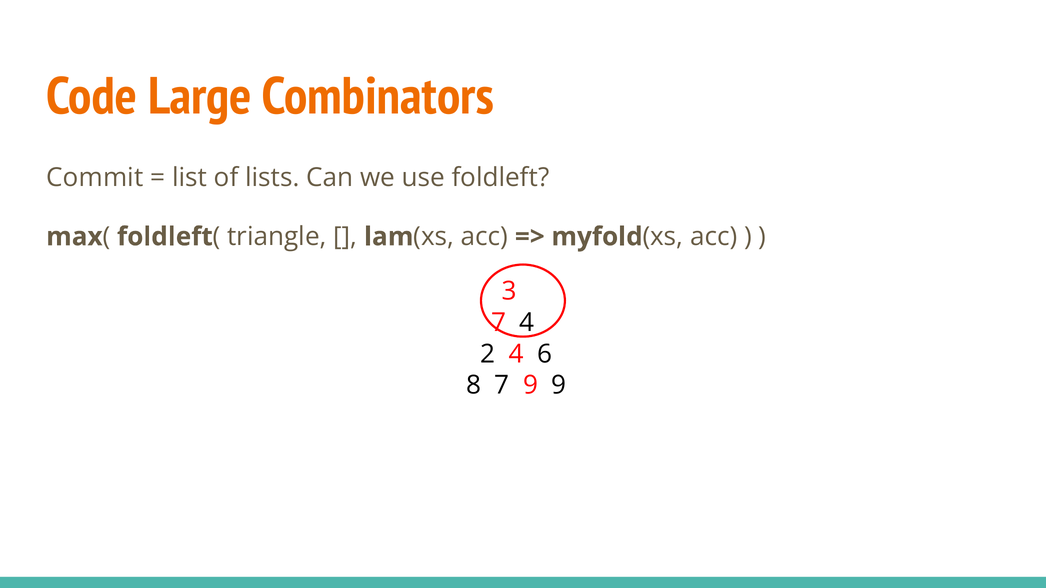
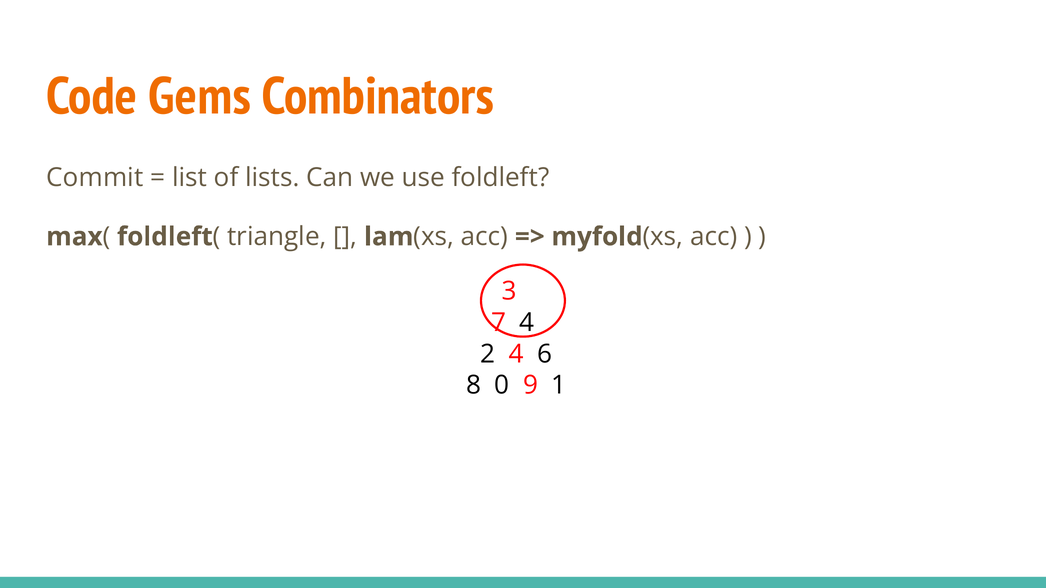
Large: Large -> Gems (200, 96)
8 7: 7 -> 0 (502, 386)
9 9: 9 -> 1 (559, 386)
